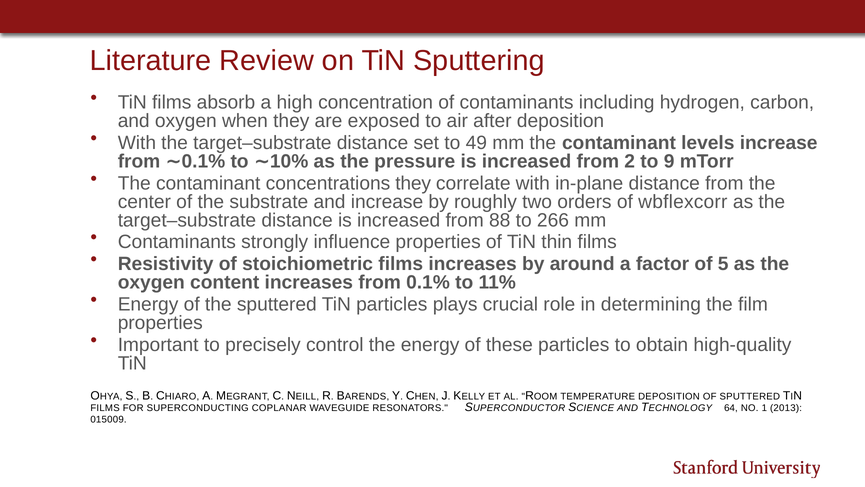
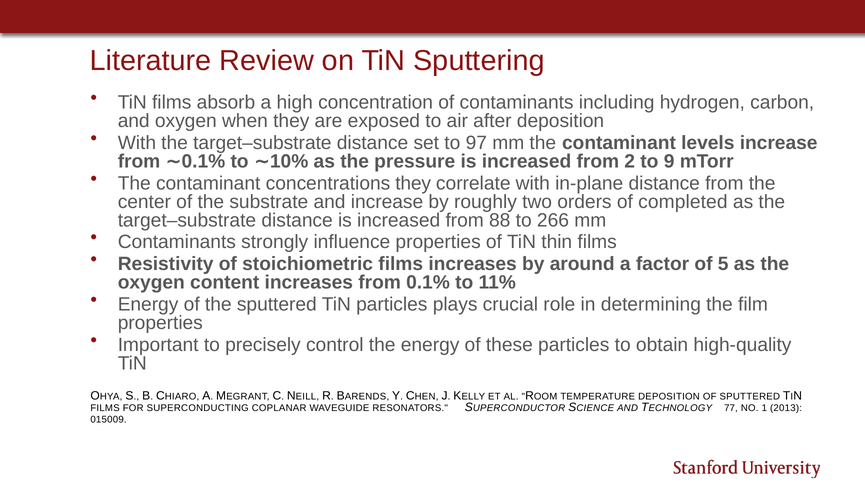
49: 49 -> 97 (476, 143)
wbflexcorr: wbflexcorr -> completed (683, 202)
64: 64 -> 77 (731, 408)
